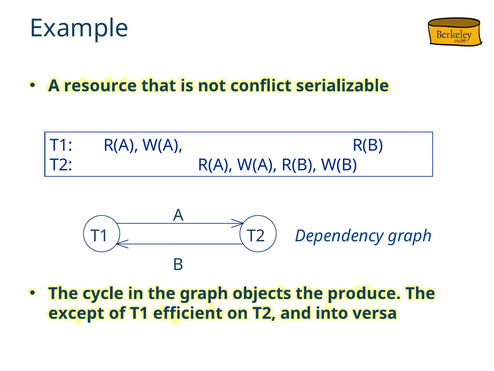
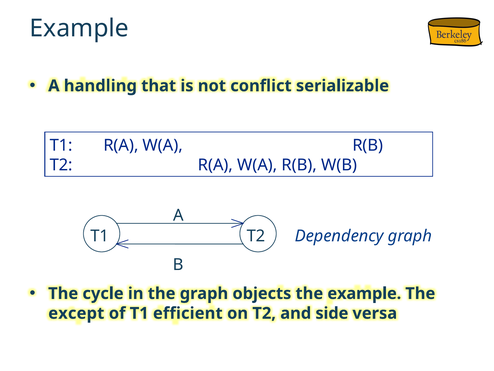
resource: resource -> handling (100, 86)
the produce: produce -> example (364, 293)
into: into -> side (332, 313)
